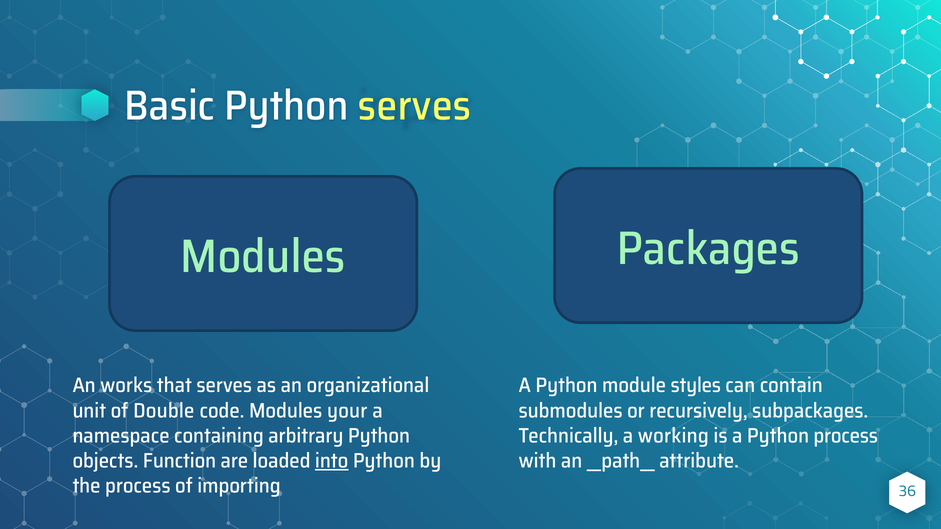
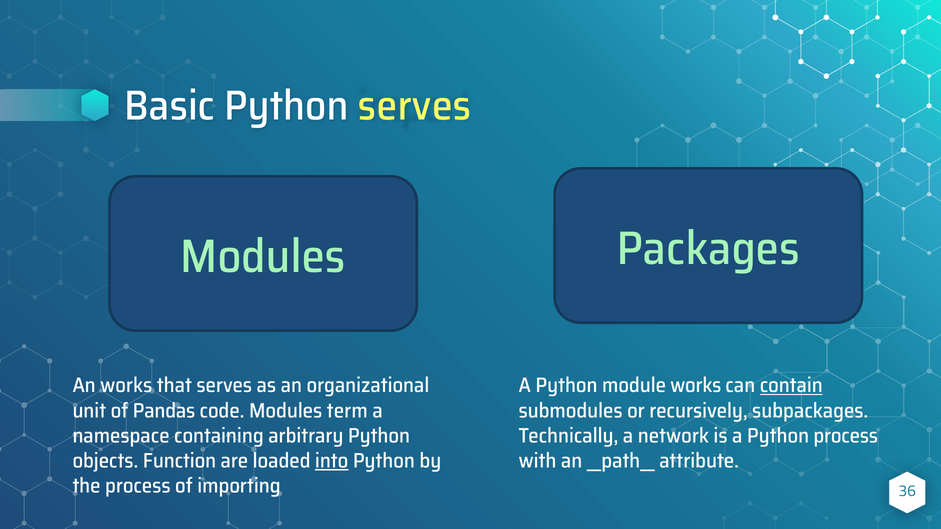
module styles: styles -> works (696, 386)
contain underline: none -> present (791, 386)
Double: Double -> Pandas (164, 411)
your: your -> term (347, 411)
working: working -> network (673, 436)
